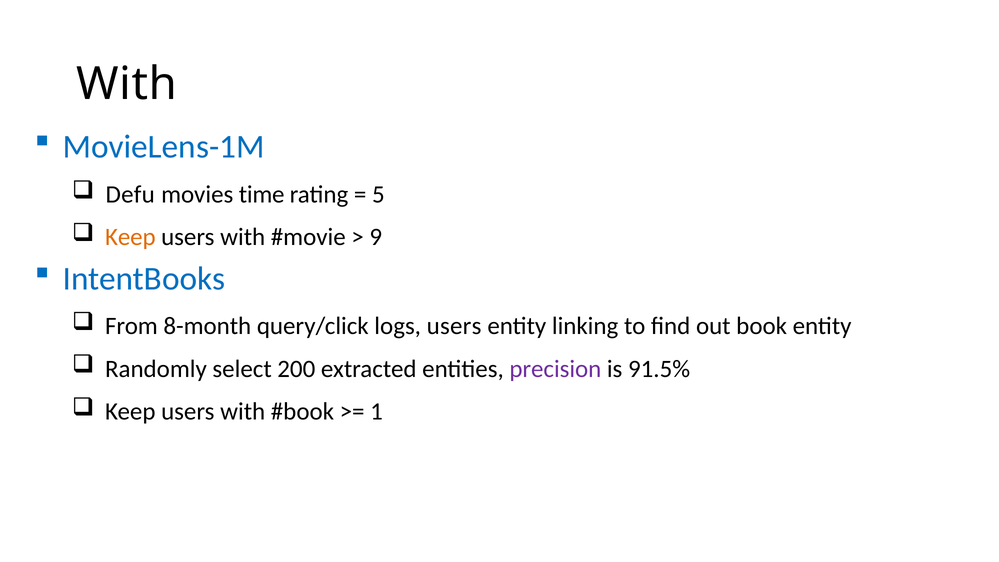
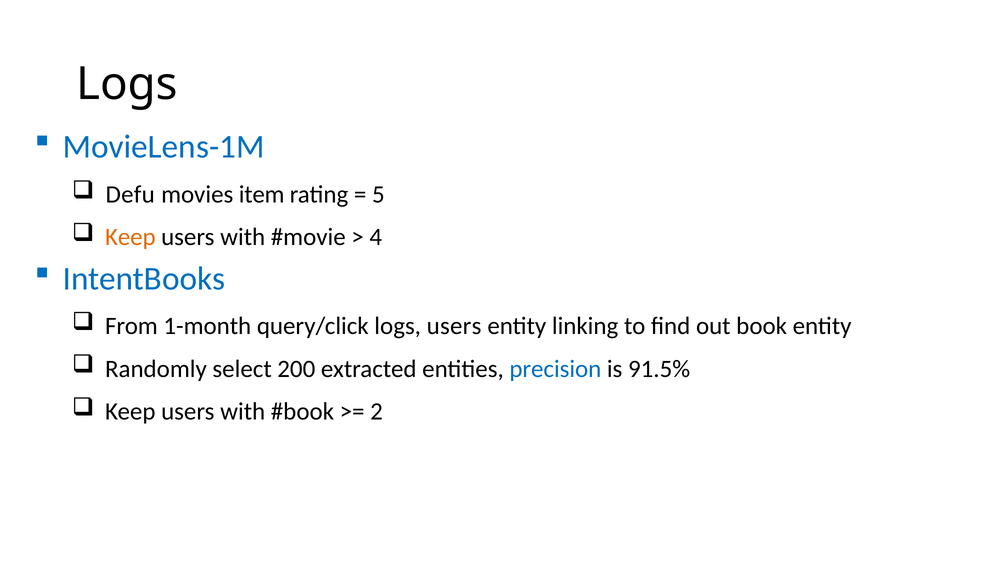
With: With -> Logs (127, 84)
time: time -> item (262, 194)
9: 9 -> 4 (376, 237)
8-month: 8-month -> 1-month (207, 326)
precision colour: purple -> blue (555, 369)
1: 1 -> 2 (377, 411)
